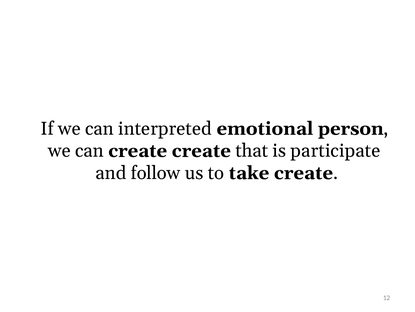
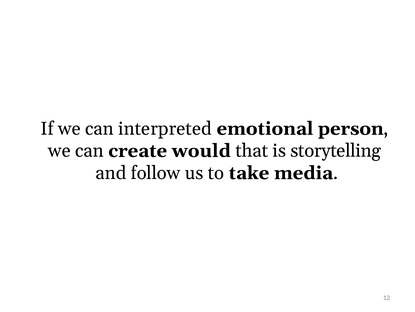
create create: create -> would (201, 150)
participate: participate -> storytelling (336, 150)
take create: create -> media (304, 173)
